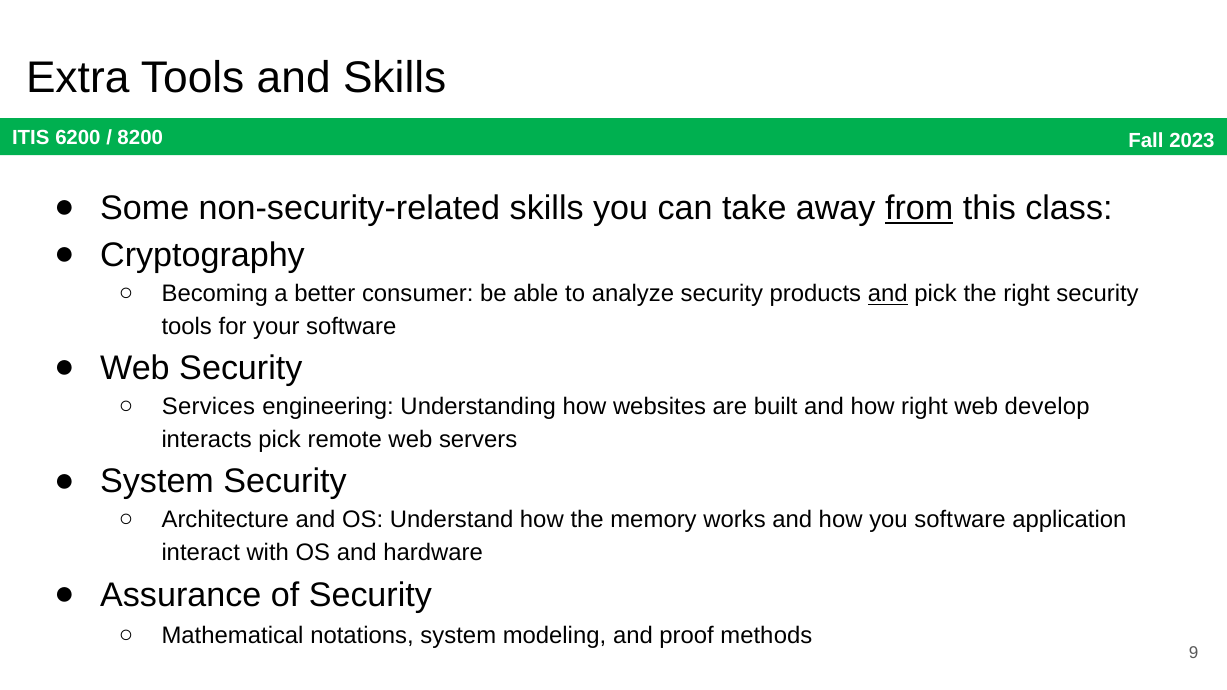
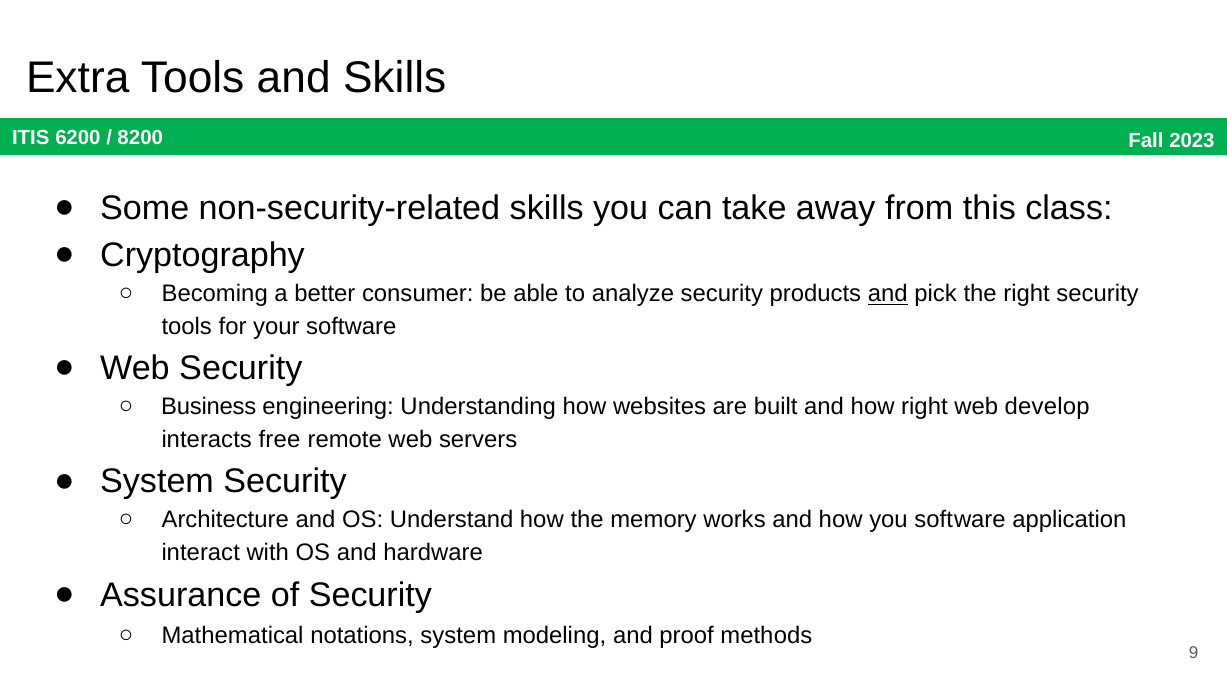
from underline: present -> none (919, 209)
Services: Services -> Business (209, 407)
interacts pick: pick -> free (280, 440)
